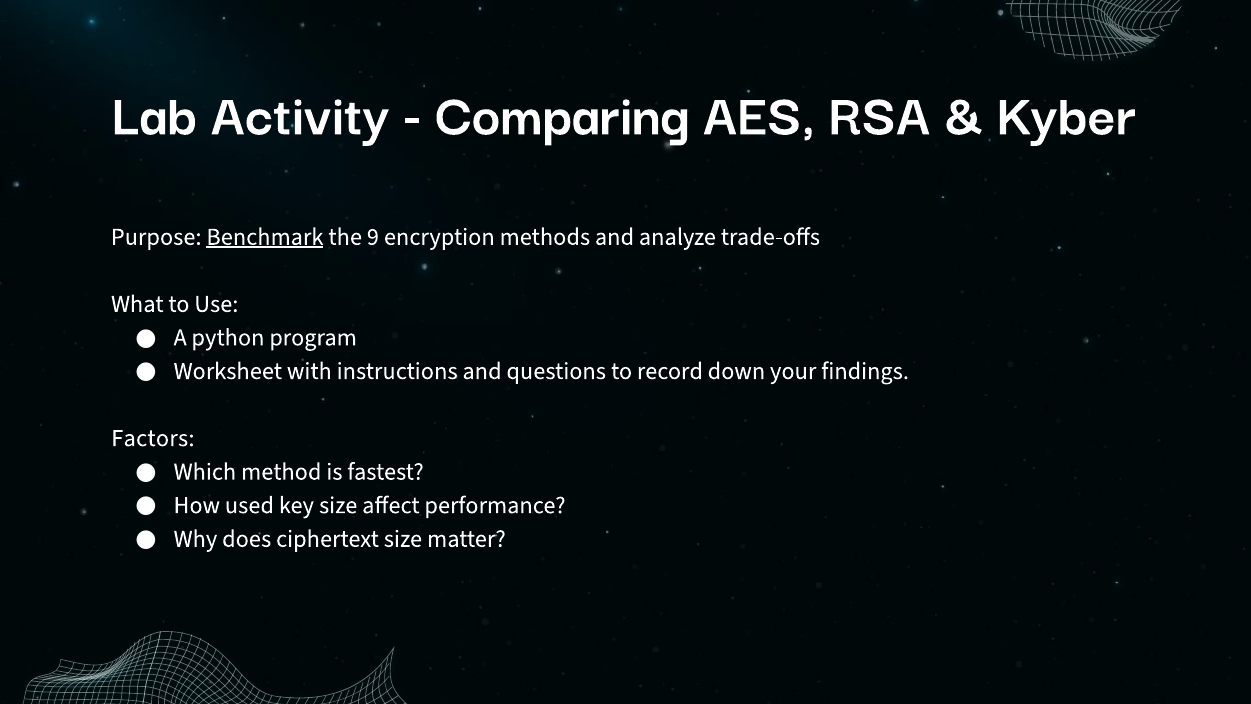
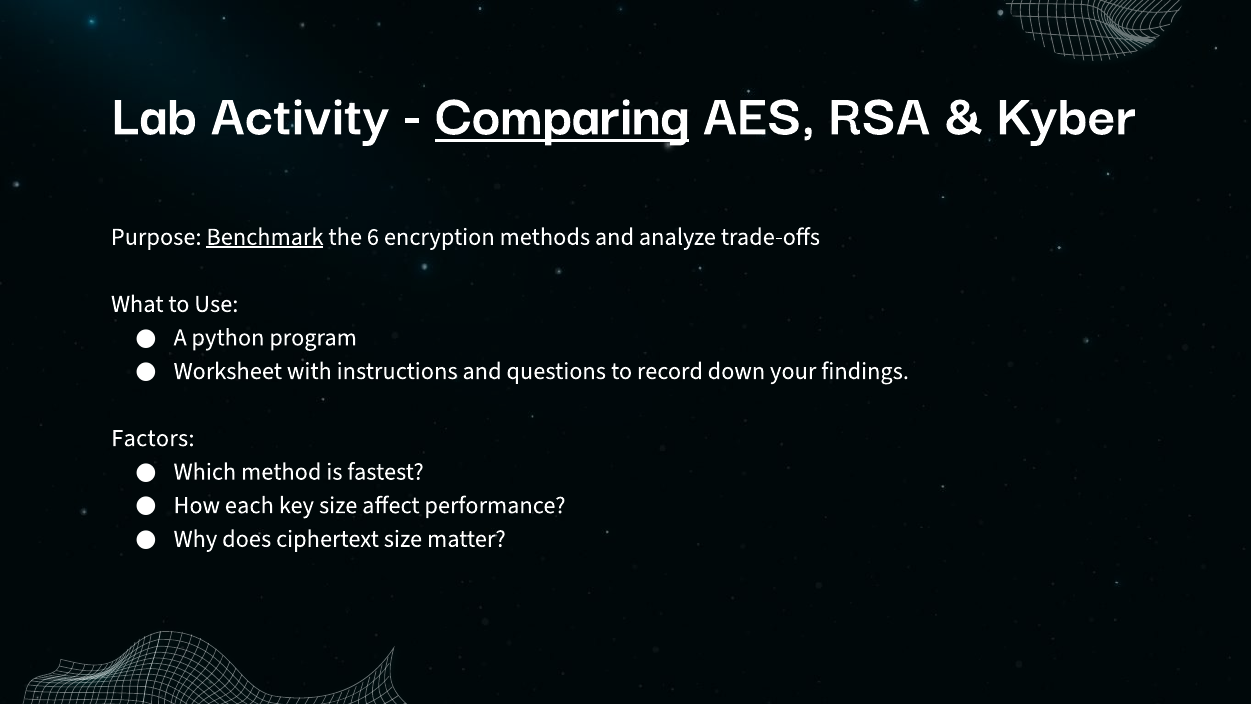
Comparing underline: none -> present (562, 114)
9: 9 -> 6 (373, 237)
used: used -> each (249, 505)
